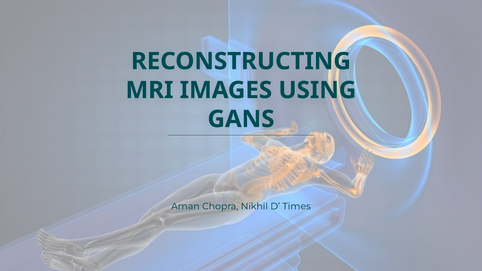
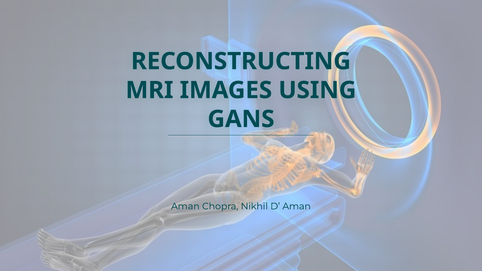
D Times: Times -> Aman (297, 206)
